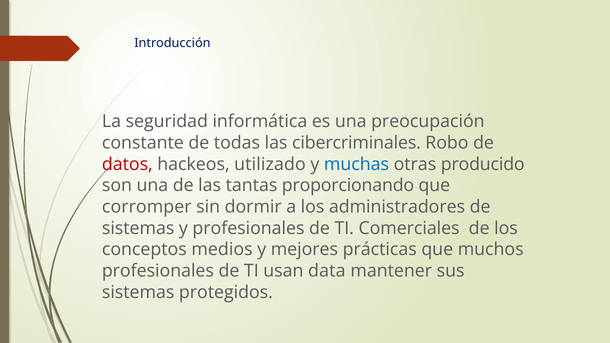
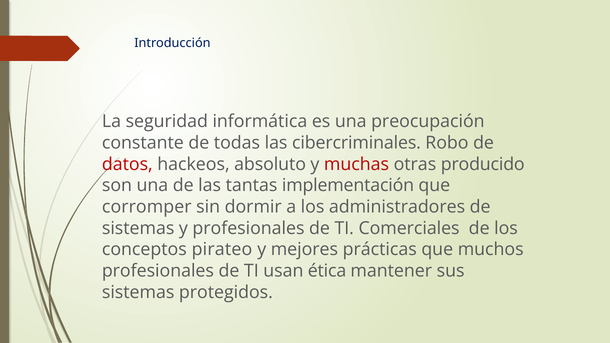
utilizado: utilizado -> absoluto (270, 164)
muchas colour: blue -> red (357, 164)
proporcionando: proporcionando -> implementación (348, 186)
medios: medios -> pirateo (222, 250)
data: data -> ética (327, 271)
